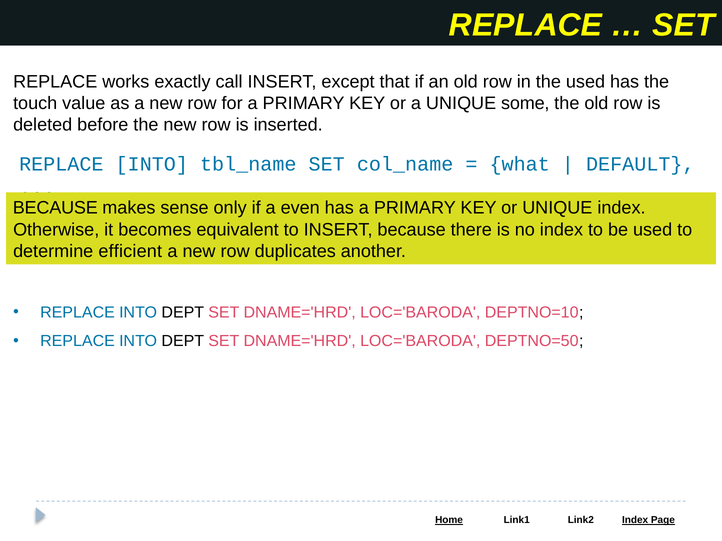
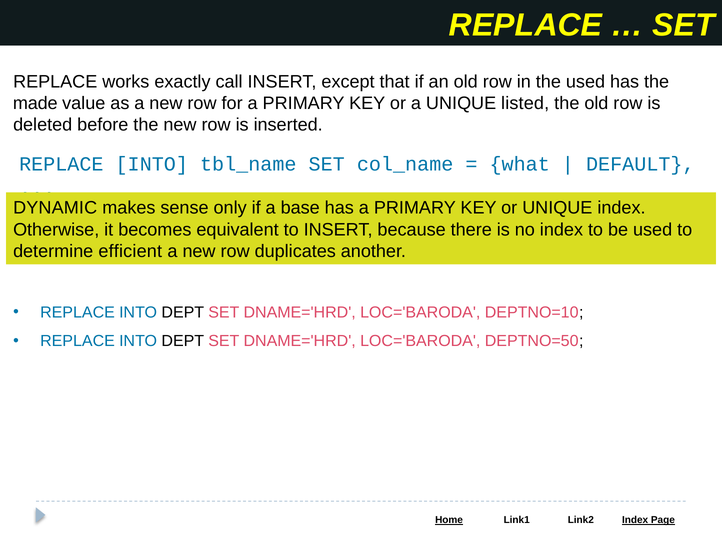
touch: touch -> made (35, 103)
some: some -> listed (525, 103)
BECAUSE: BECAUSE -> DYNAMIC (55, 208)
even: even -> base (300, 208)
